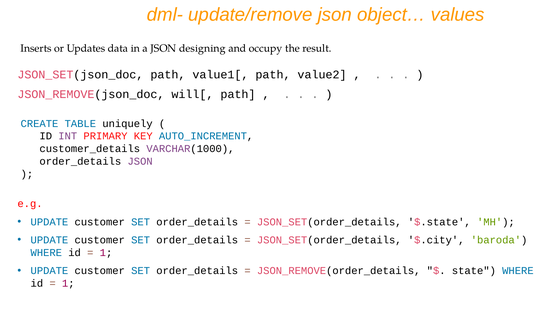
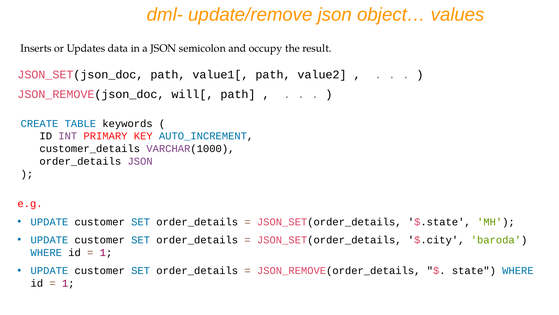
designing: designing -> semicolon (202, 48)
uniquely: uniquely -> keywords (128, 123)
